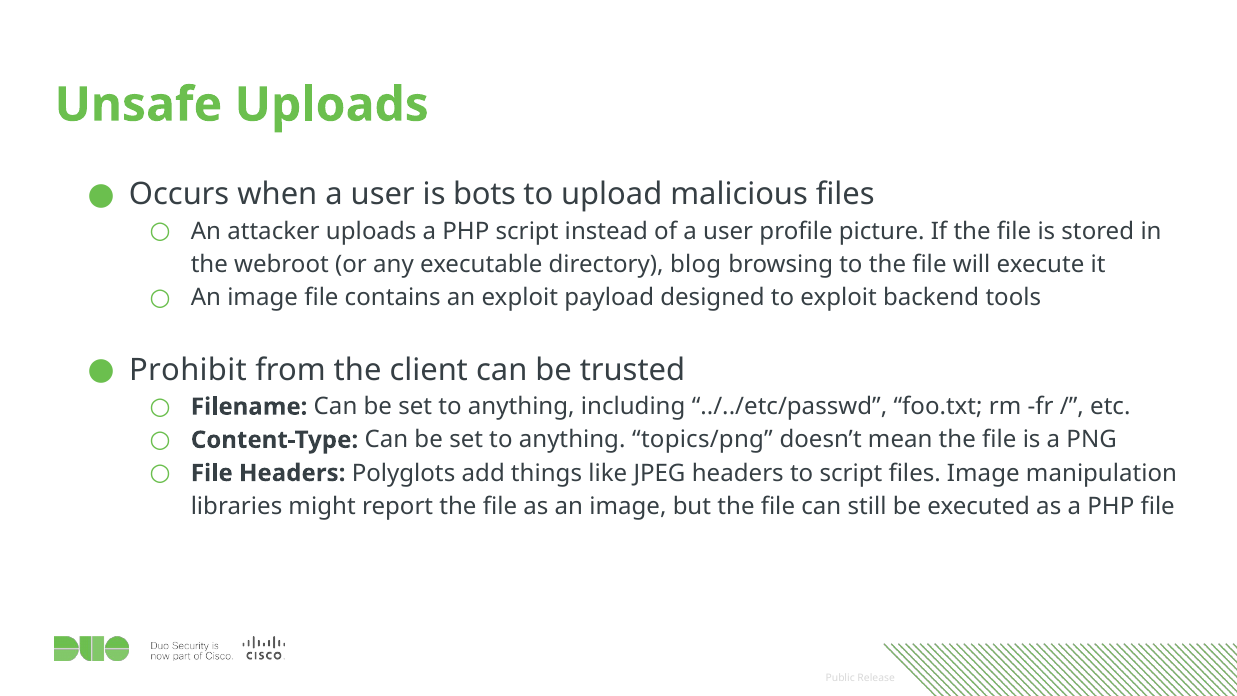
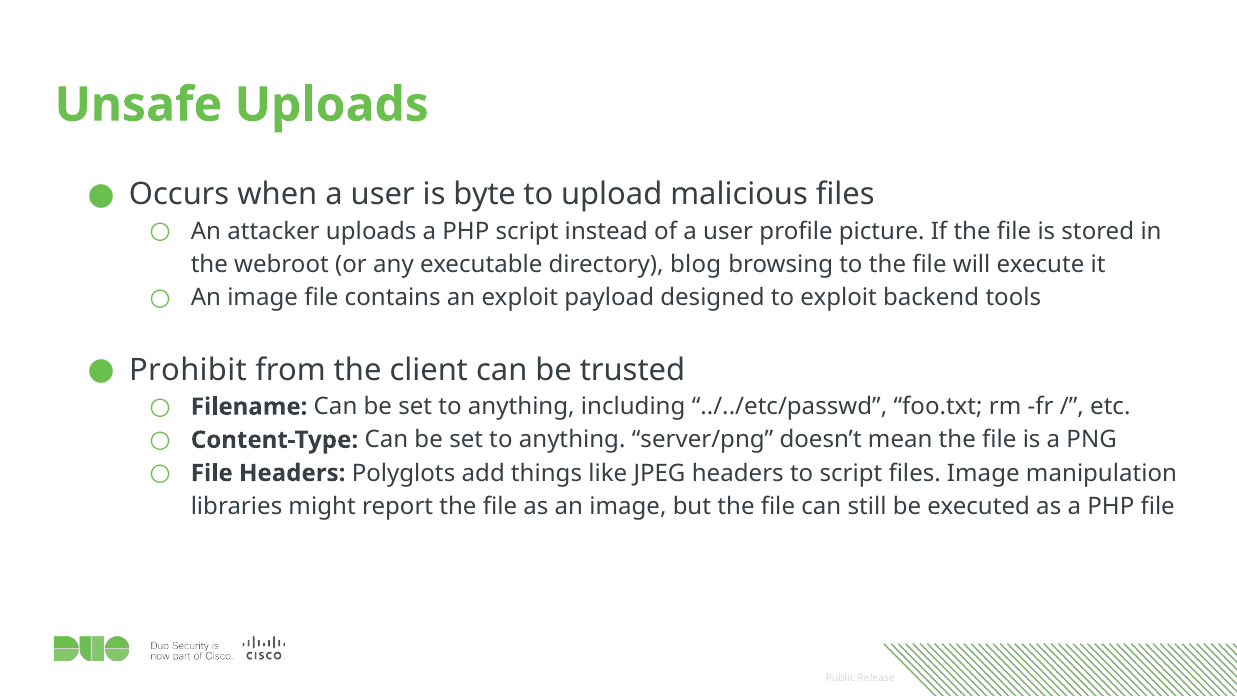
bots: bots -> byte (485, 195)
topics/png: topics/png -> server/png (703, 440)
